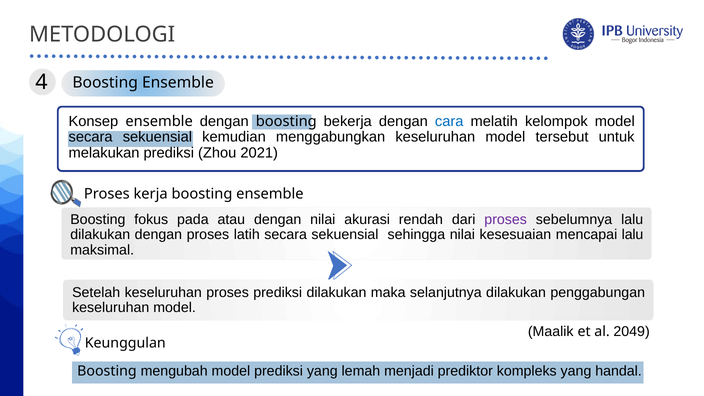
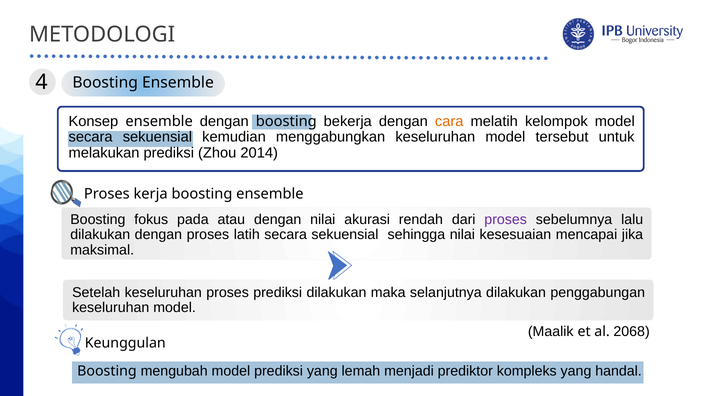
cara colour: blue -> orange (449, 121)
2021: 2021 -> 2014 (259, 153)
mencapai lalu: lalu -> jika (632, 235)
2049: 2049 -> 2068 (632, 331)
